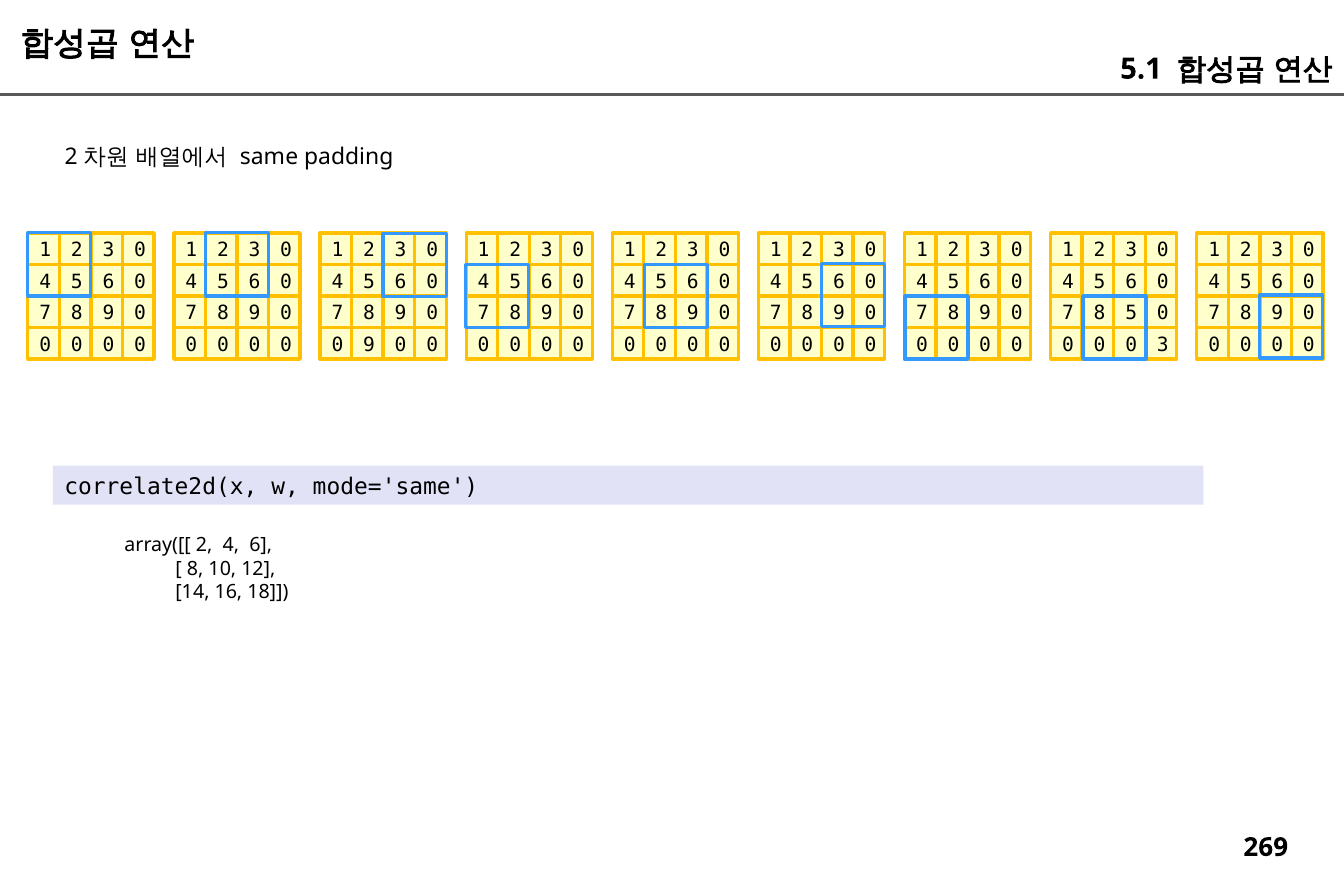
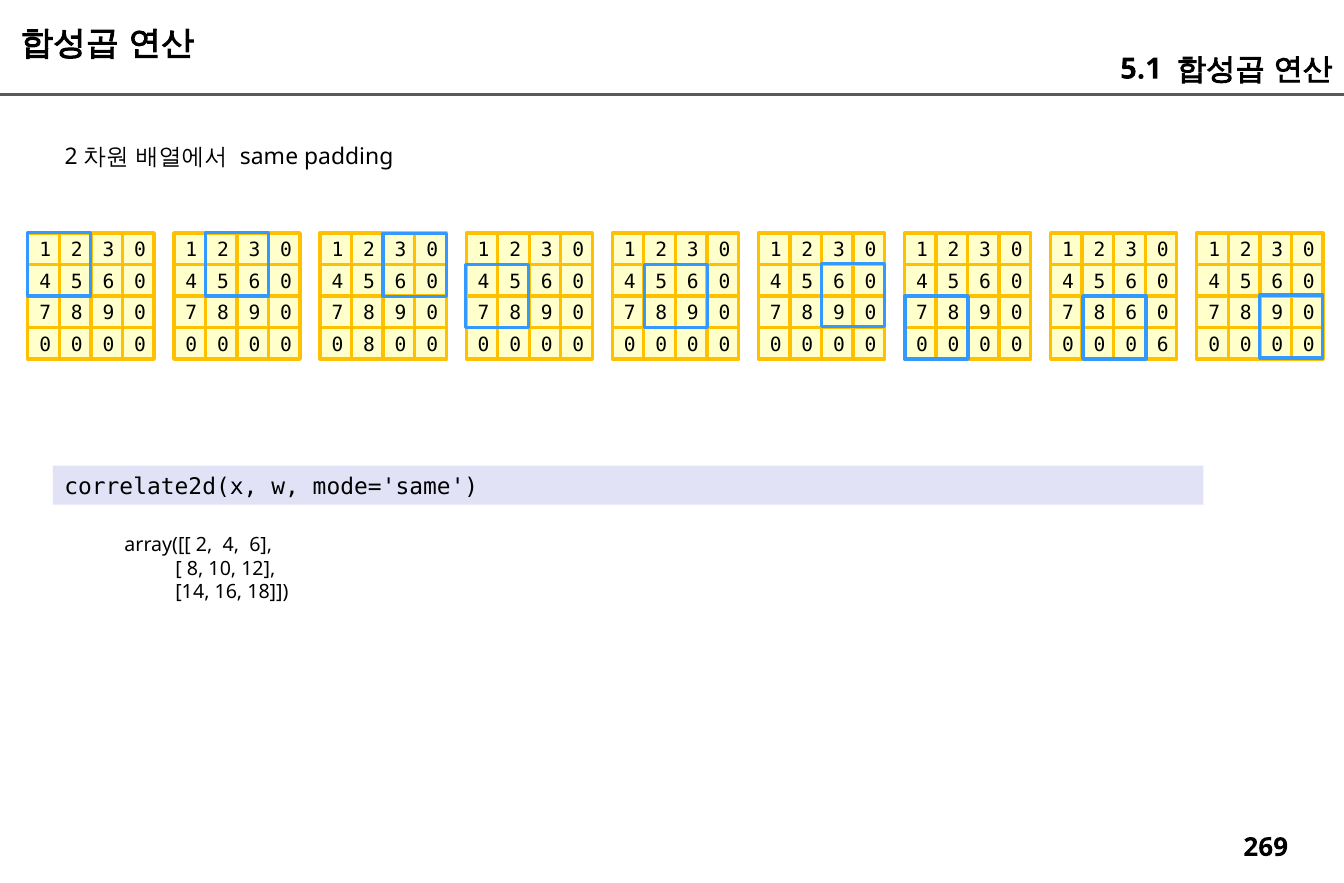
8 5: 5 -> 6 (1131, 313)
0 9: 9 -> 8 (369, 345)
0 3: 3 -> 6 (1163, 345)
